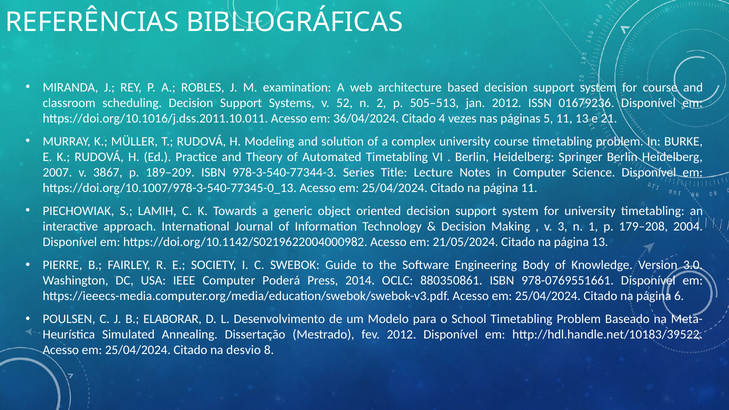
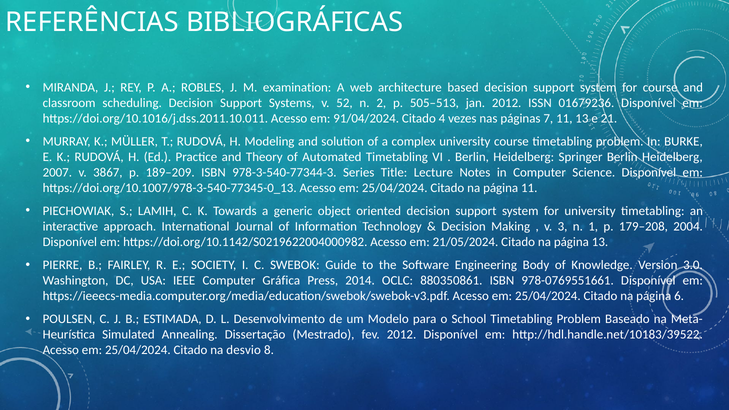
36/04/2024: 36/04/2024 -> 91/04/2024 (366, 118)
5: 5 -> 7 (548, 118)
Poderá: Poderá -> Gráfica (281, 281)
ELABORAR: ELABORAR -> ESTIMADA (172, 319)
